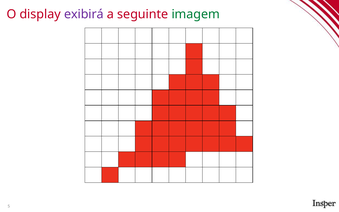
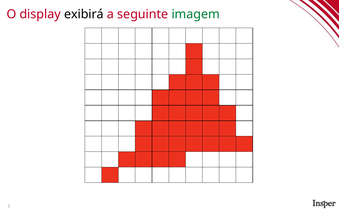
exibirá colour: purple -> black (84, 14)
